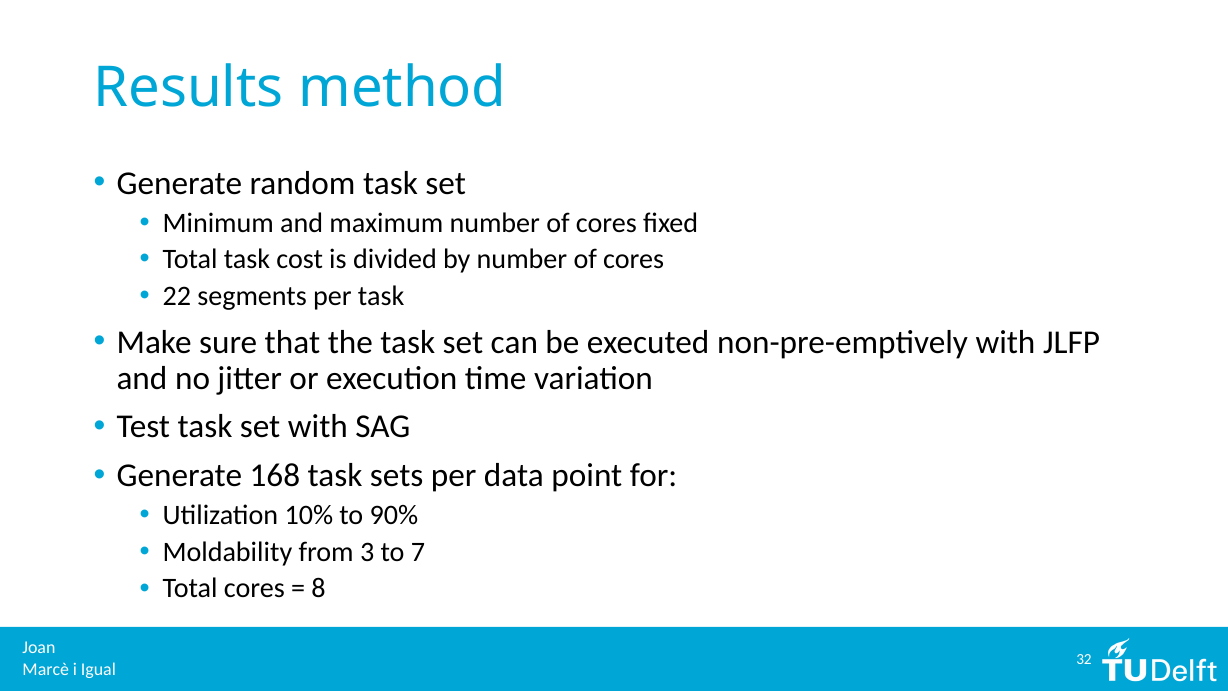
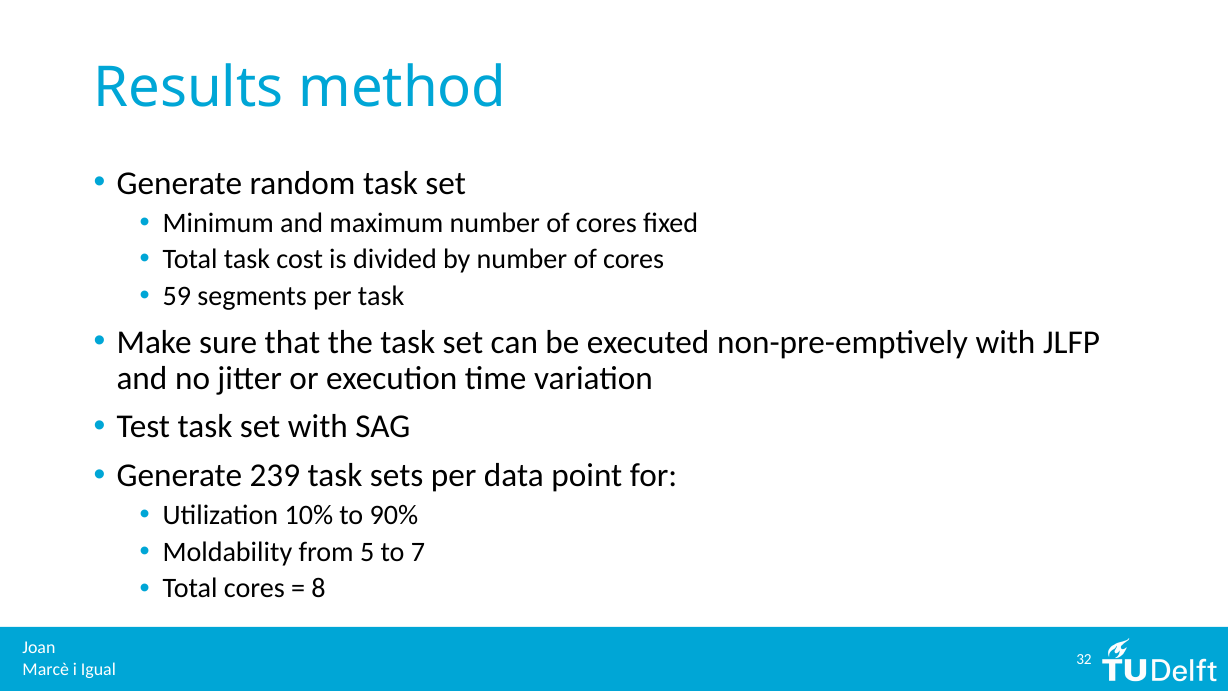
22: 22 -> 59 (177, 296)
168: 168 -> 239 (275, 475)
3: 3 -> 5 (367, 552)
